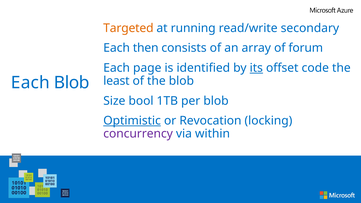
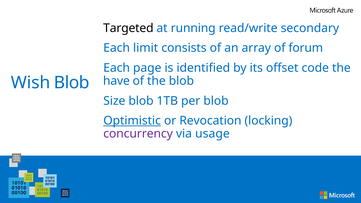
Targeted colour: orange -> black (128, 28)
then: then -> limit (146, 48)
its underline: present -> none (256, 68)
least: least -> have (116, 81)
Each: Each -> Wish (31, 83)
Size bool: bool -> blob (141, 101)
within: within -> usage (212, 134)
